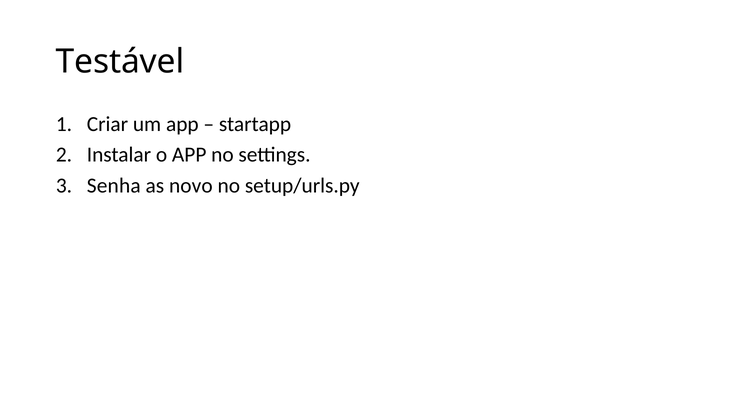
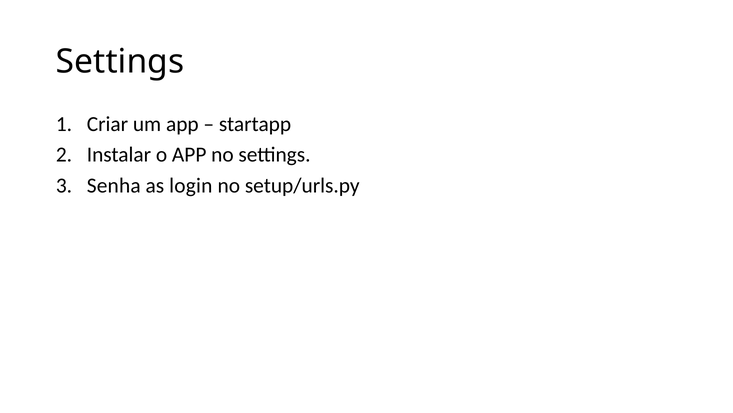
Testável: Testável -> Settings (120, 62)
novo: novo -> login (191, 185)
